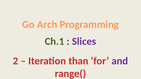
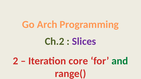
Ch.1: Ch.1 -> Ch.2 (55, 42)
than: than -> core (78, 61)
and colour: purple -> green (120, 61)
